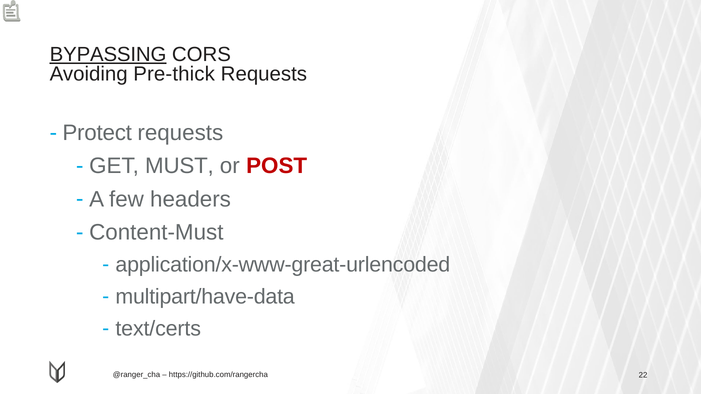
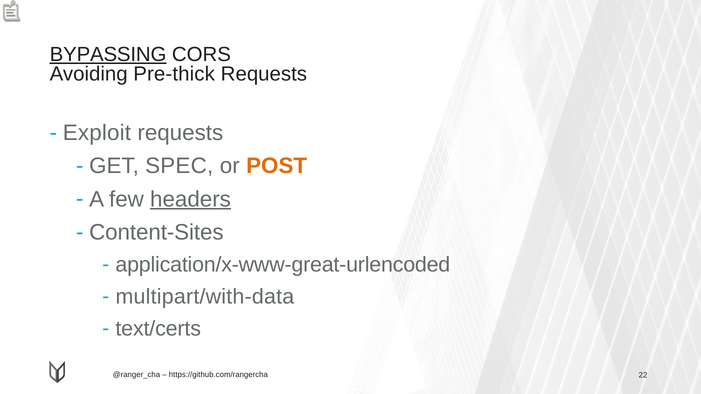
Protect: Protect -> Exploit (97, 133)
MUST: MUST -> SPEC (179, 166)
POST colour: red -> orange (277, 166)
headers underline: none -> present (191, 199)
Content-Must: Content-Must -> Content-Sites (156, 233)
multipart/have-data: multipart/have-data -> multipart/with-data (205, 297)
